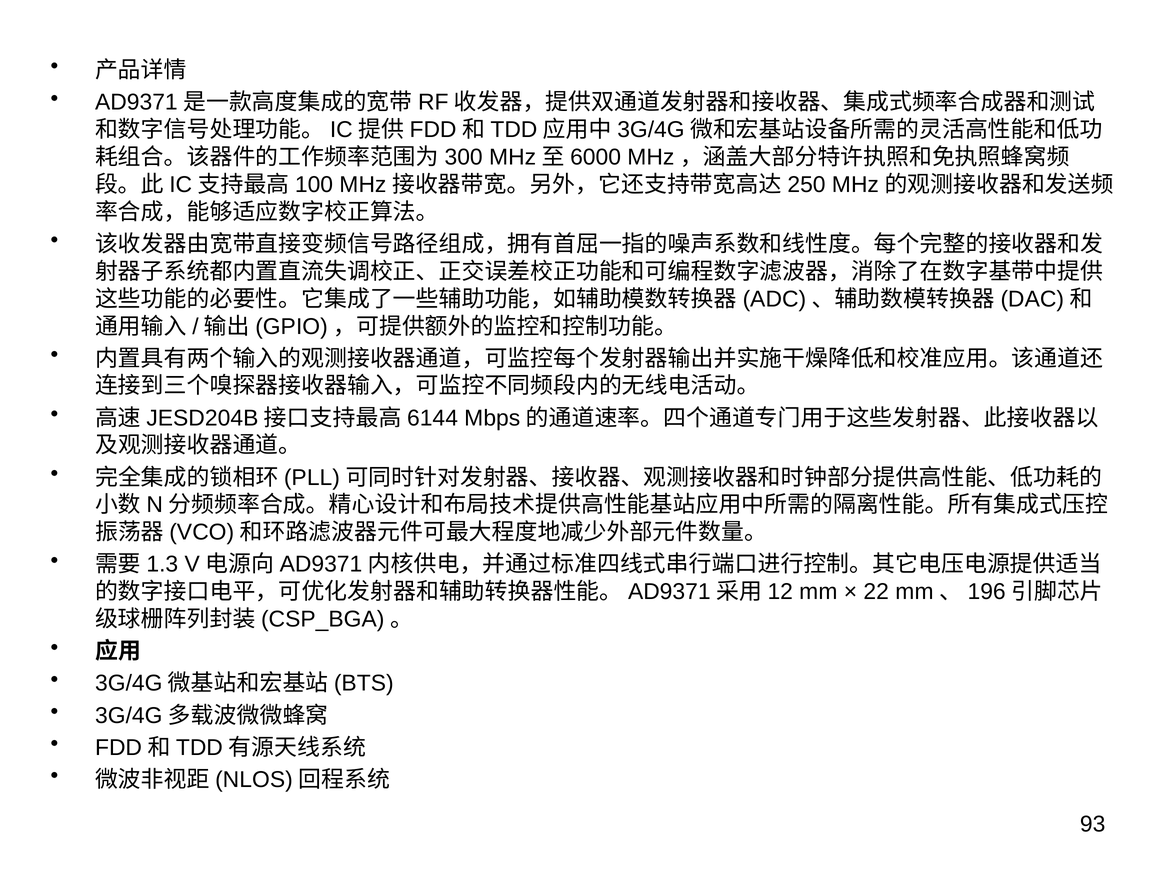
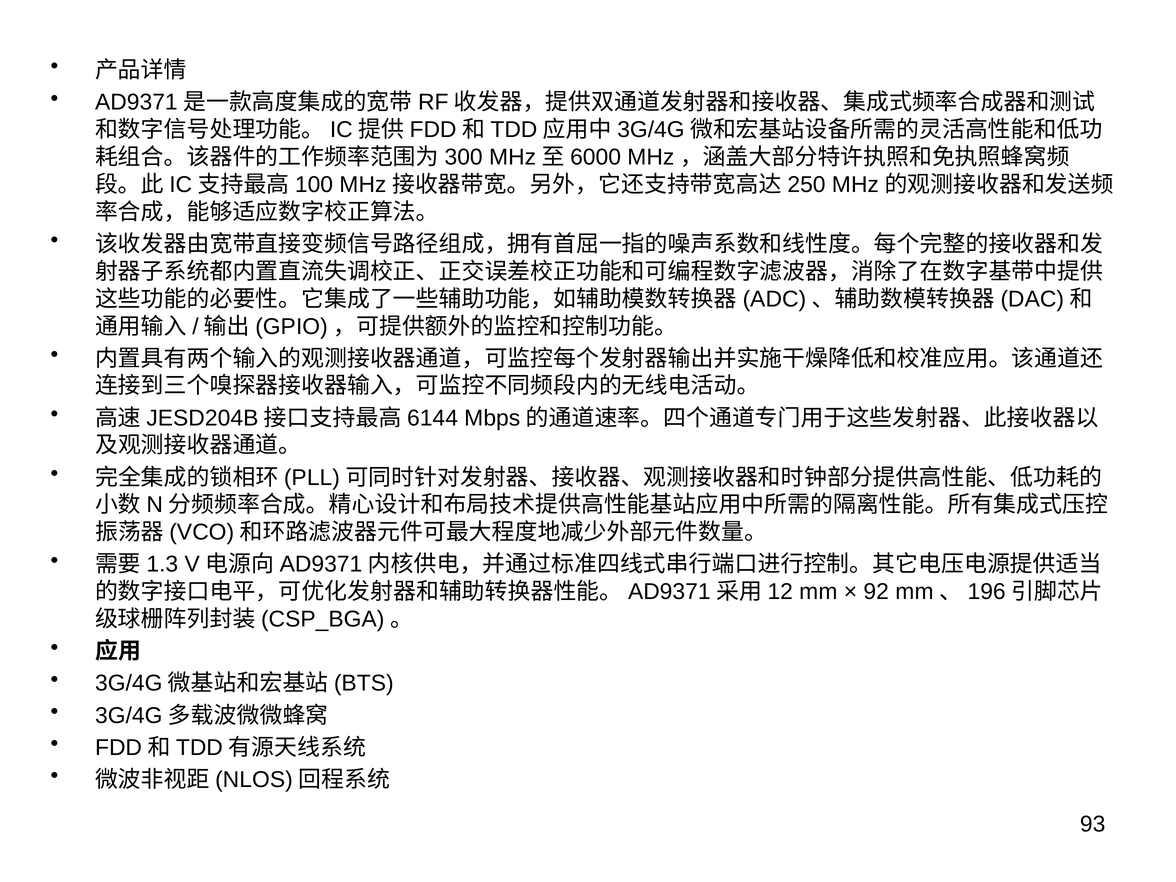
22: 22 -> 92 (876, 592)
